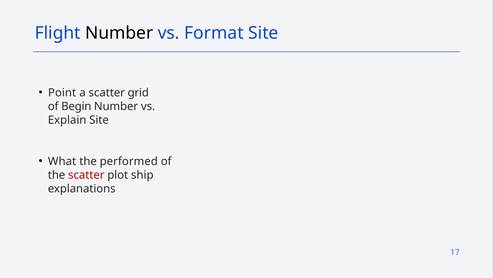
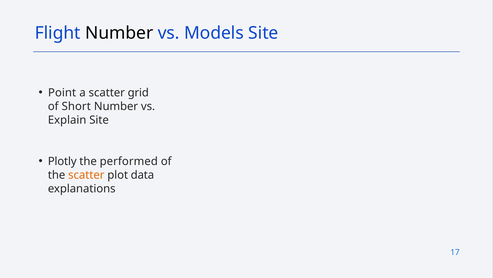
Format: Format -> Models (214, 33)
Begin: Begin -> Short (76, 106)
What: What -> Plotly (62, 161)
scatter colour: red -> orange (86, 175)
ship: ship -> data (142, 175)
